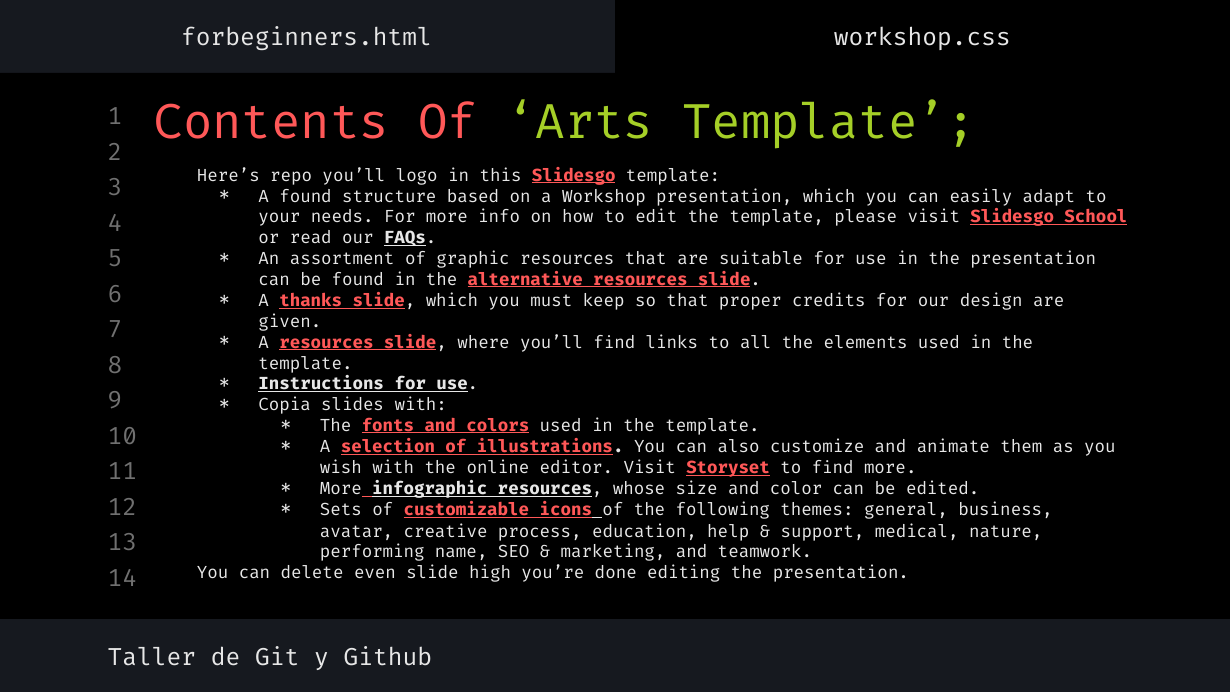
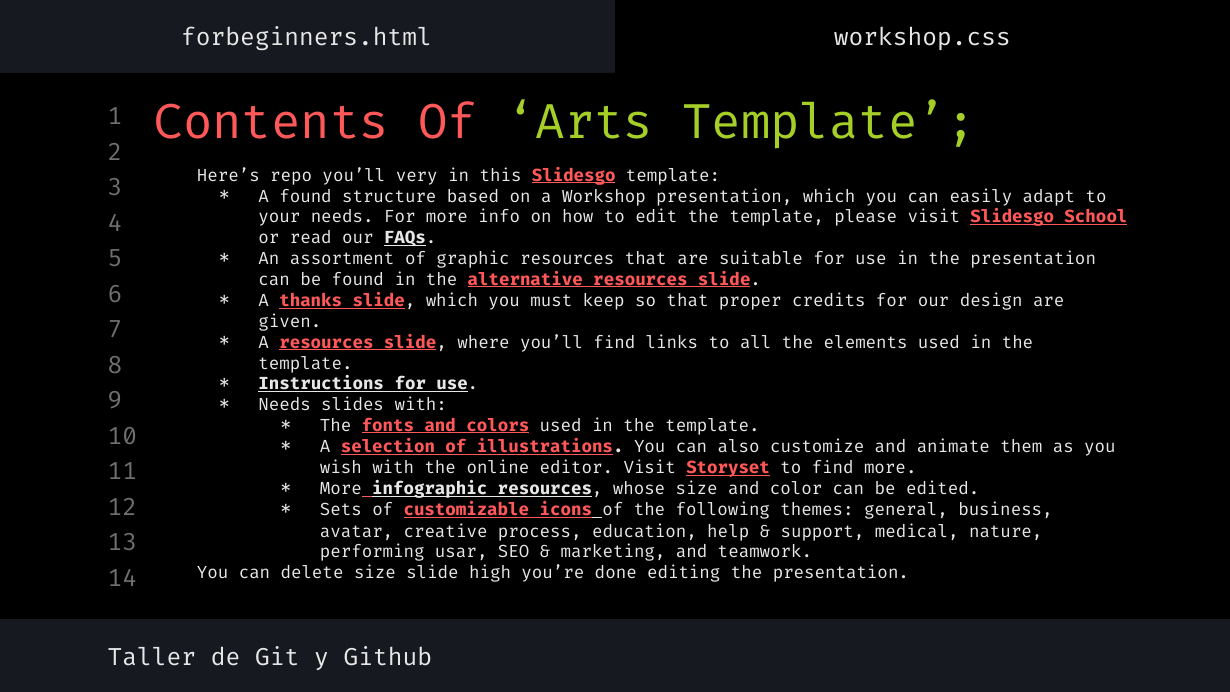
logo: logo -> very (417, 175)
Copia: Copia -> Needs (285, 405)
name: name -> usar (461, 552)
delete even: even -> size (375, 572)
